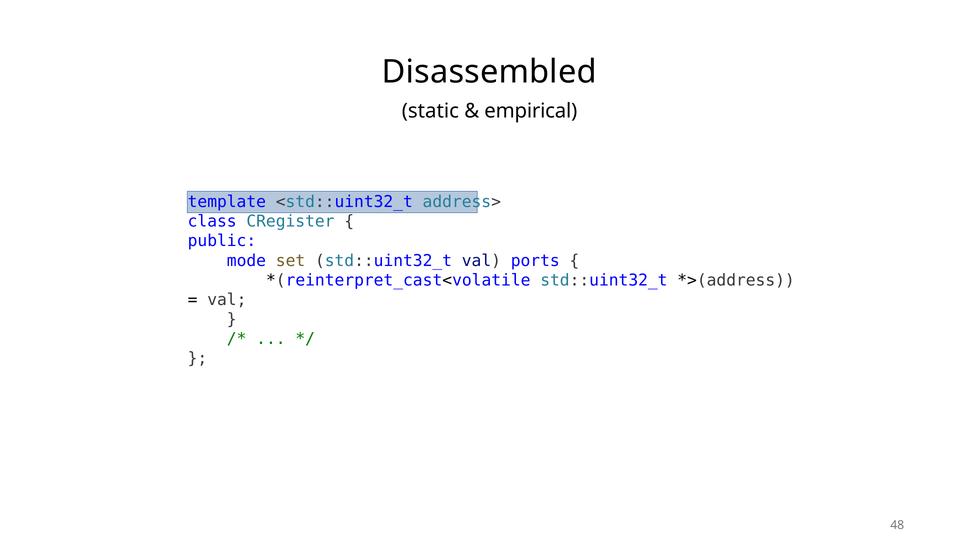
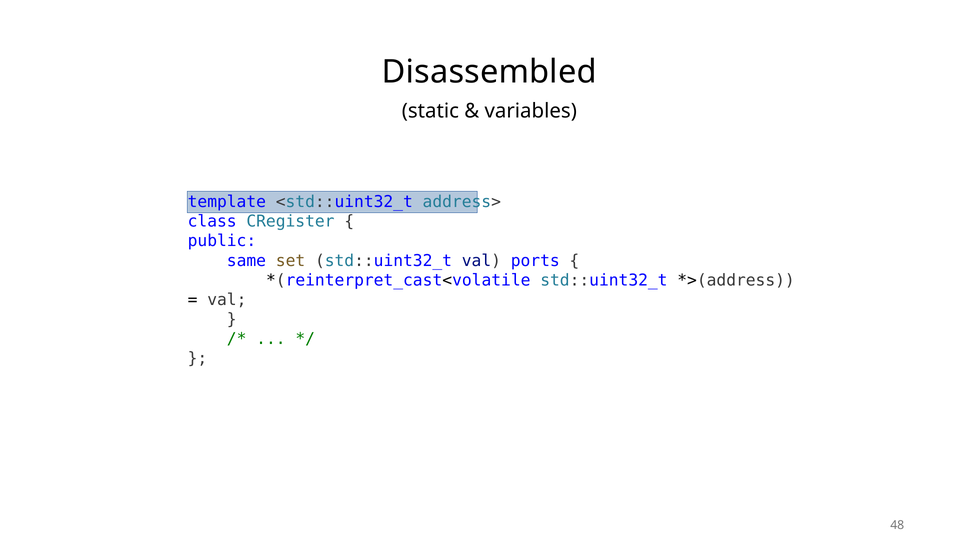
empirical: empirical -> variables (531, 111)
mode: mode -> same (246, 260)
